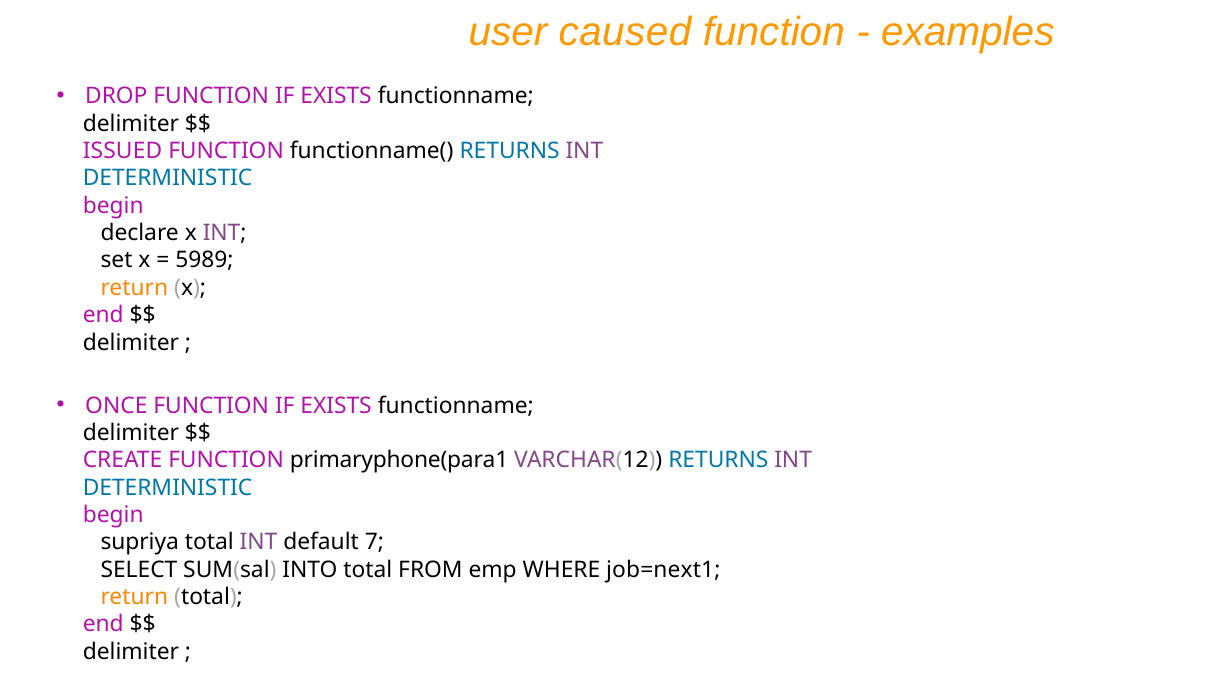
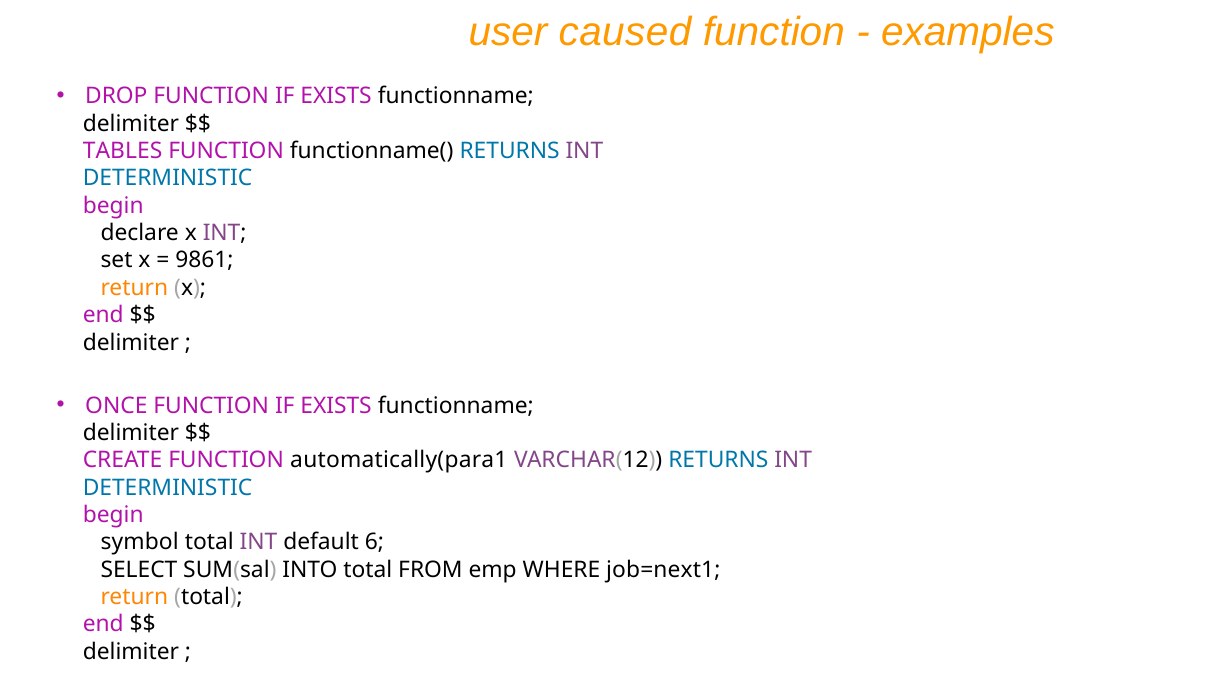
ISSUED: ISSUED -> TABLES (123, 151)
5989: 5989 -> 9861 (204, 260)
primaryphone(para1: primaryphone(para1 -> automatically(para1 (399, 460)
supriya: supriya -> symbol (140, 542)
7: 7 -> 6 (374, 542)
